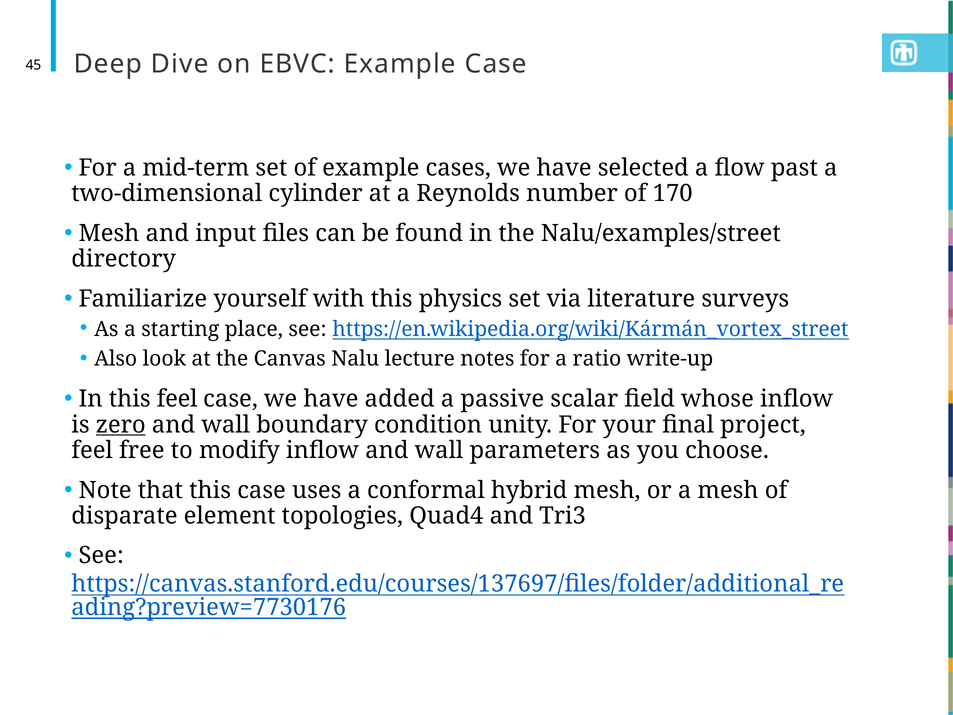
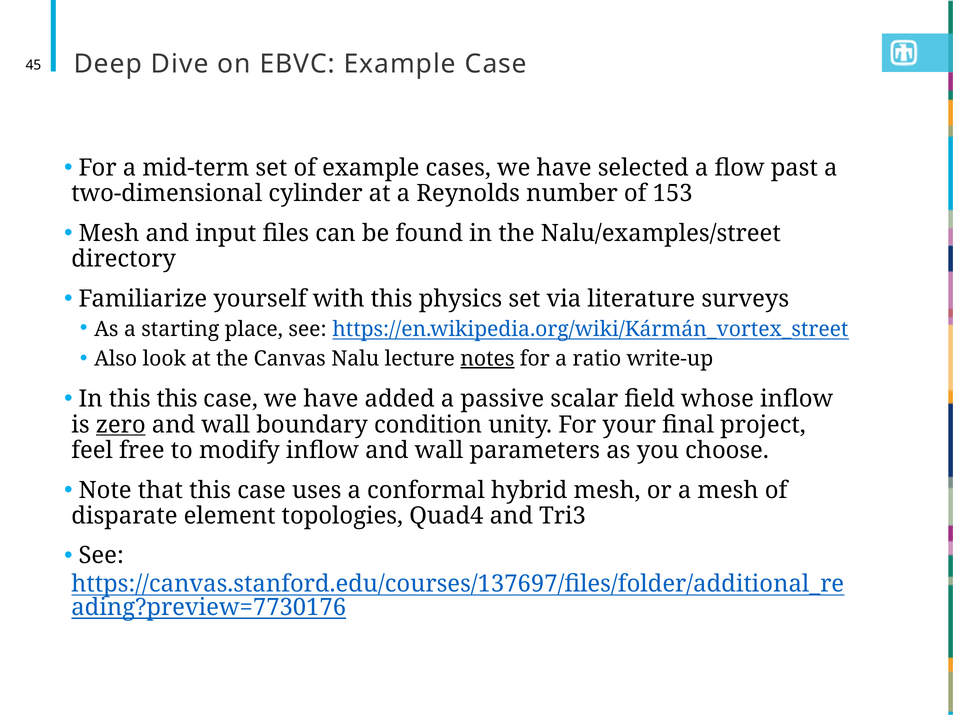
170: 170 -> 153 (673, 194)
notes underline: none -> present (487, 359)
this feel: feel -> this (177, 399)
